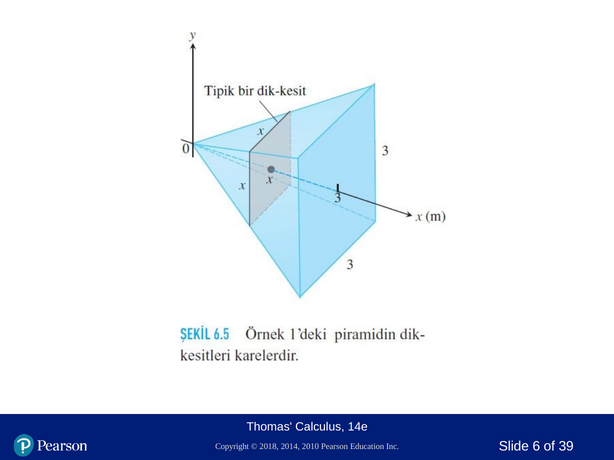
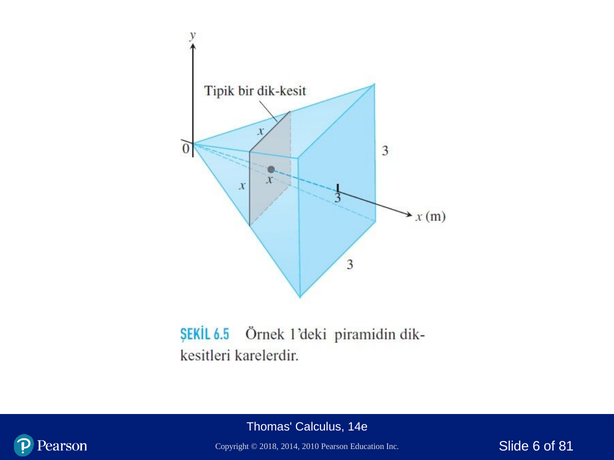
39: 39 -> 81 (566, 447)
